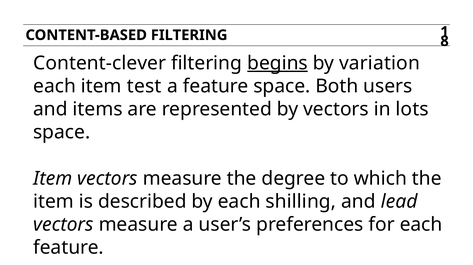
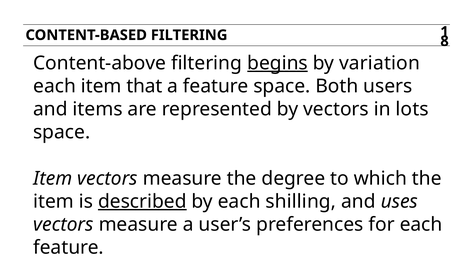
Content-clever: Content-clever -> Content-above (100, 63)
test: test -> that (144, 86)
described underline: none -> present (142, 202)
lead: lead -> uses (399, 202)
